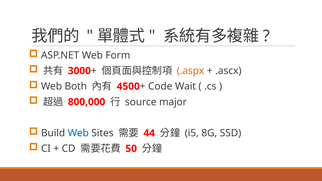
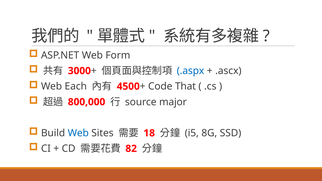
.aspx colour: orange -> blue (191, 71)
Both: Both -> Each (76, 86)
Wait: Wait -> That (185, 86)
44: 44 -> 18 (149, 133)
50: 50 -> 82 (131, 149)
